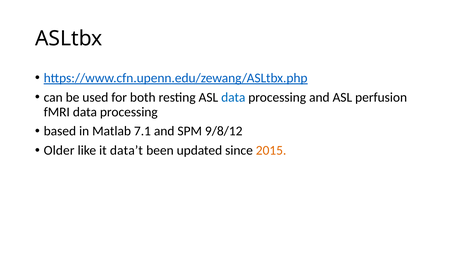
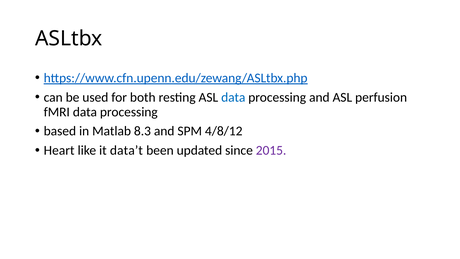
7.1: 7.1 -> 8.3 (142, 131)
9/8/12: 9/8/12 -> 4/8/12 (224, 131)
Older: Older -> Heart (59, 150)
2015 colour: orange -> purple (271, 150)
